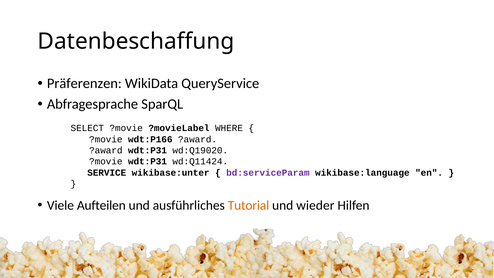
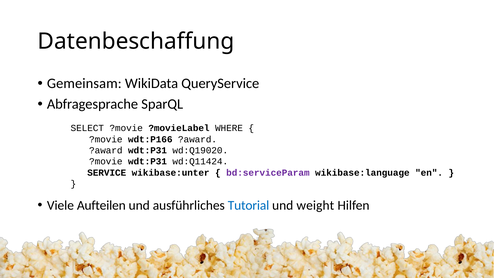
Präferenzen: Präferenzen -> Gemeinsam (84, 83)
Tutorial colour: orange -> blue (249, 205)
wieder: wieder -> weight (315, 205)
